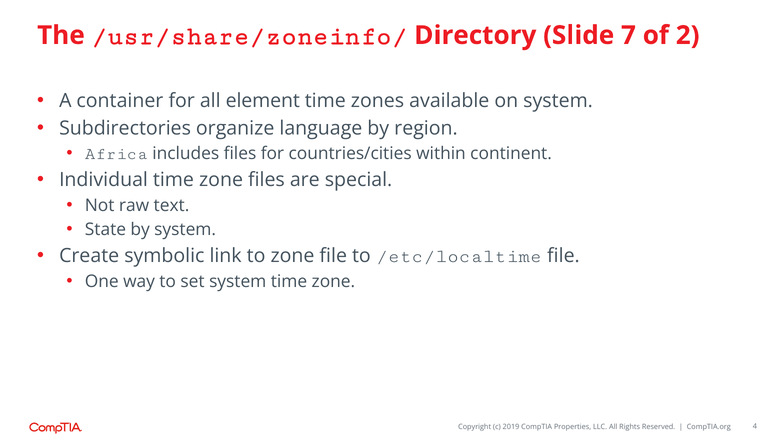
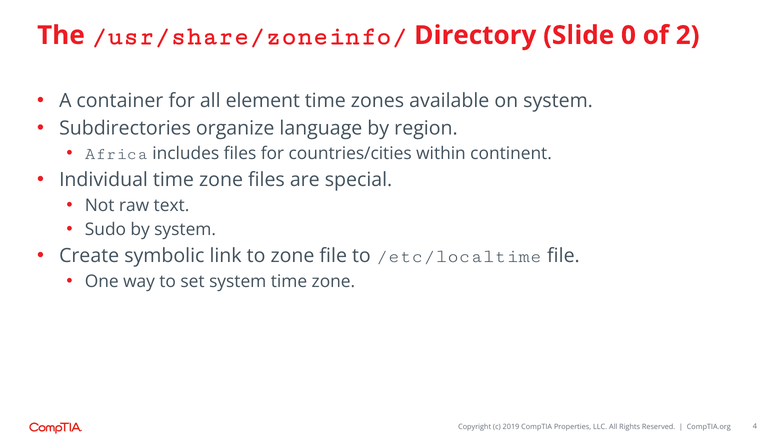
7: 7 -> 0 (628, 35)
State: State -> Sudo (105, 230)
